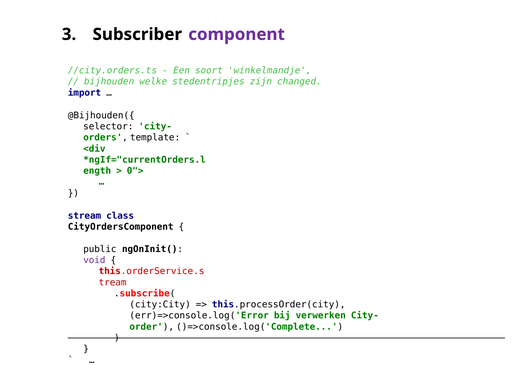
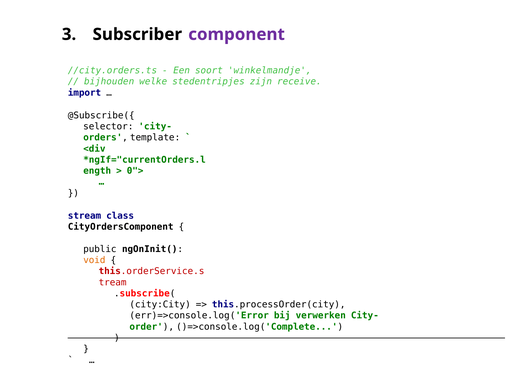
changed: changed -> receive (299, 81)
@Bijhouden({: @Bijhouden({ -> @Subscribe({ (101, 115)
void colour: purple -> orange (94, 260)
